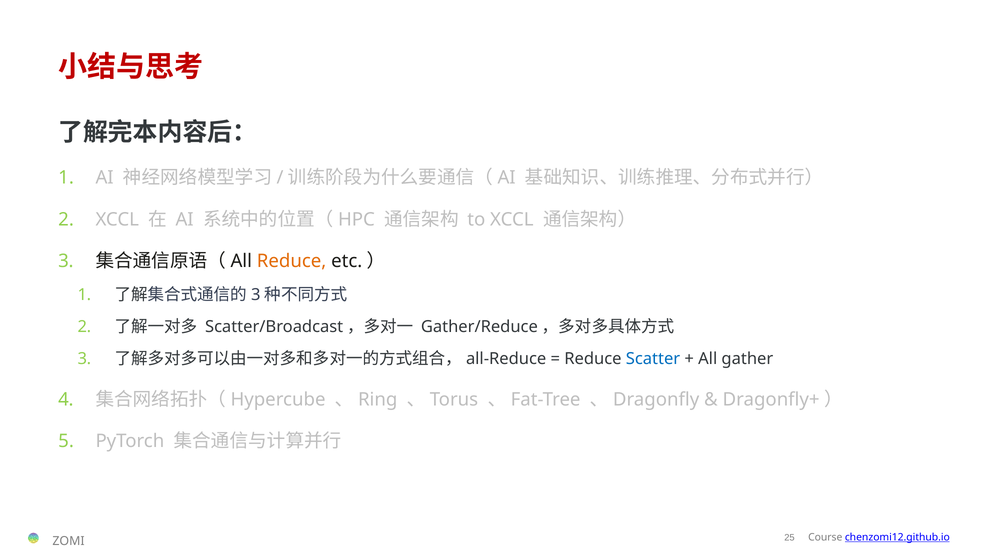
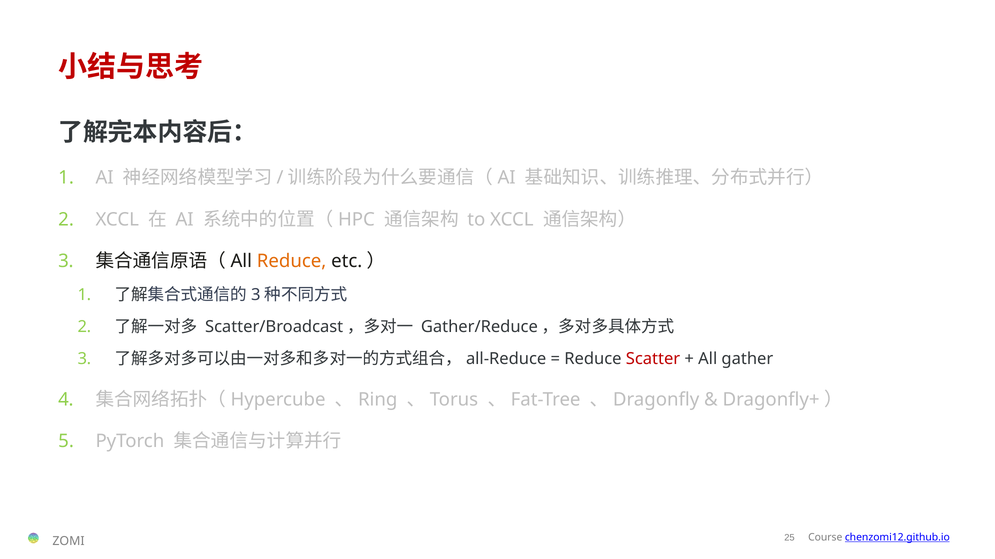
Scatter colour: blue -> red (653, 359)
